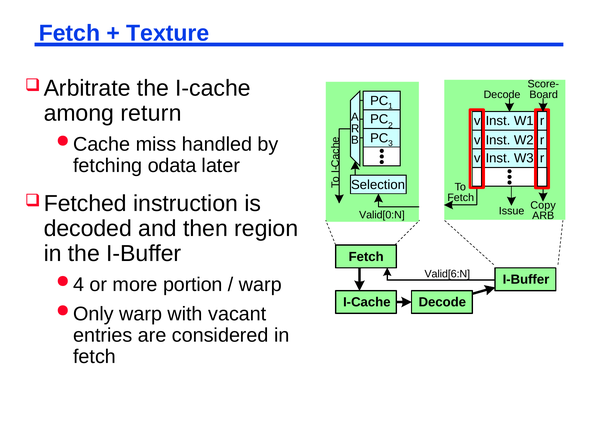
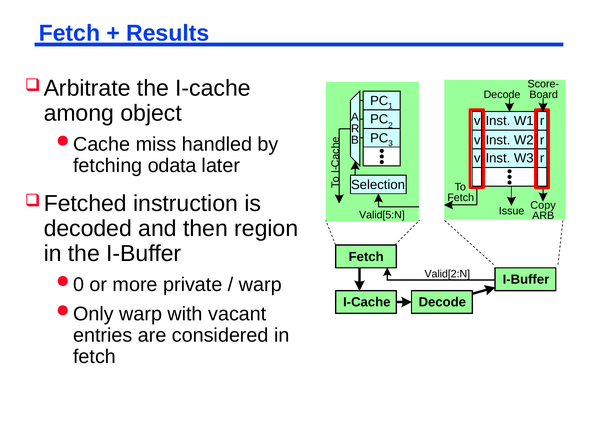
Texture: Texture -> Results (168, 33)
return: return -> object (151, 113)
Valid[0:N: Valid[0:N -> Valid[5:N (382, 215)
Valid[6:N: Valid[6:N -> Valid[2:N (447, 274)
4: 4 -> 0 (79, 284)
portion: portion -> private (193, 284)
